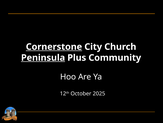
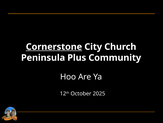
Peninsula underline: present -> none (43, 57)
